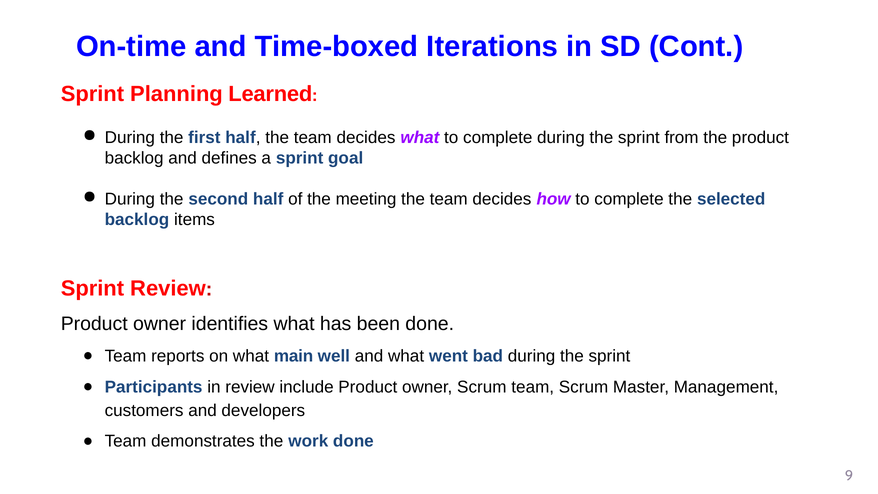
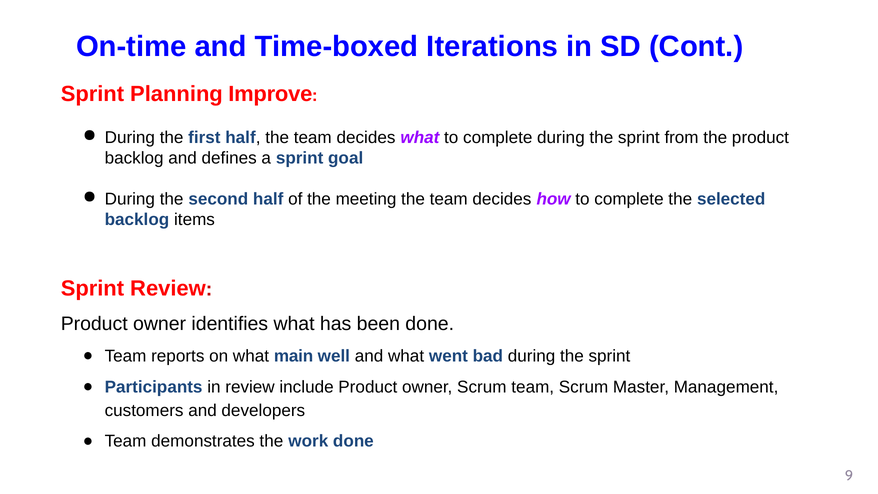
Learned: Learned -> Improve (270, 94)
